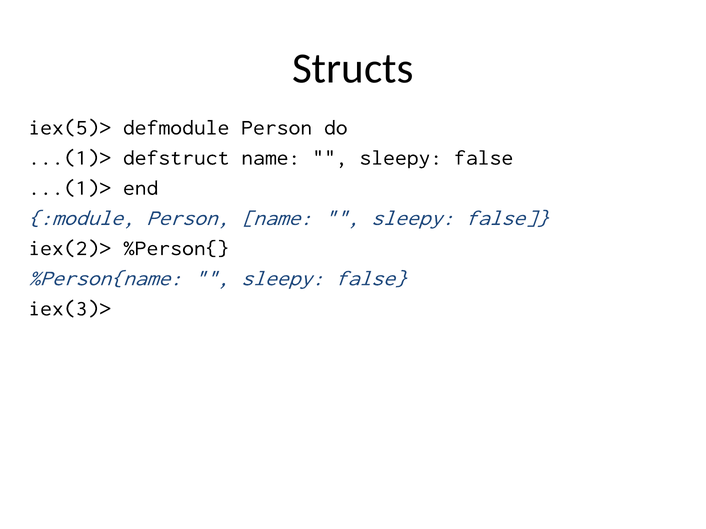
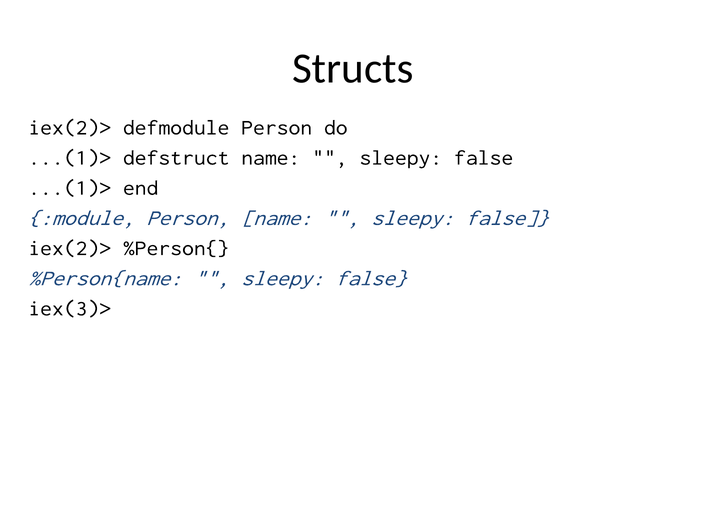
iex(5)>: iex(5)> -> iex(2)> (70, 127)
